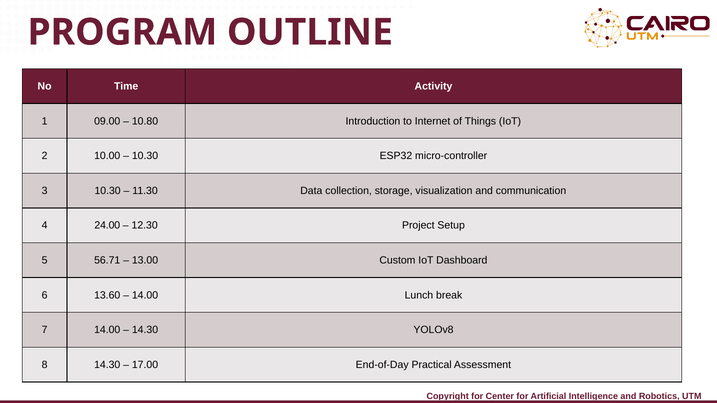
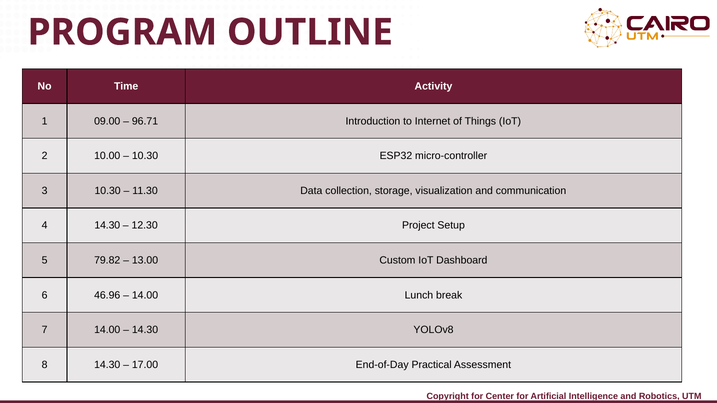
10.80: 10.80 -> 96.71 (145, 121)
4 24.00: 24.00 -> 14.30 (107, 226)
56.71: 56.71 -> 79.82 (107, 261)
13.60: 13.60 -> 46.96 (107, 295)
